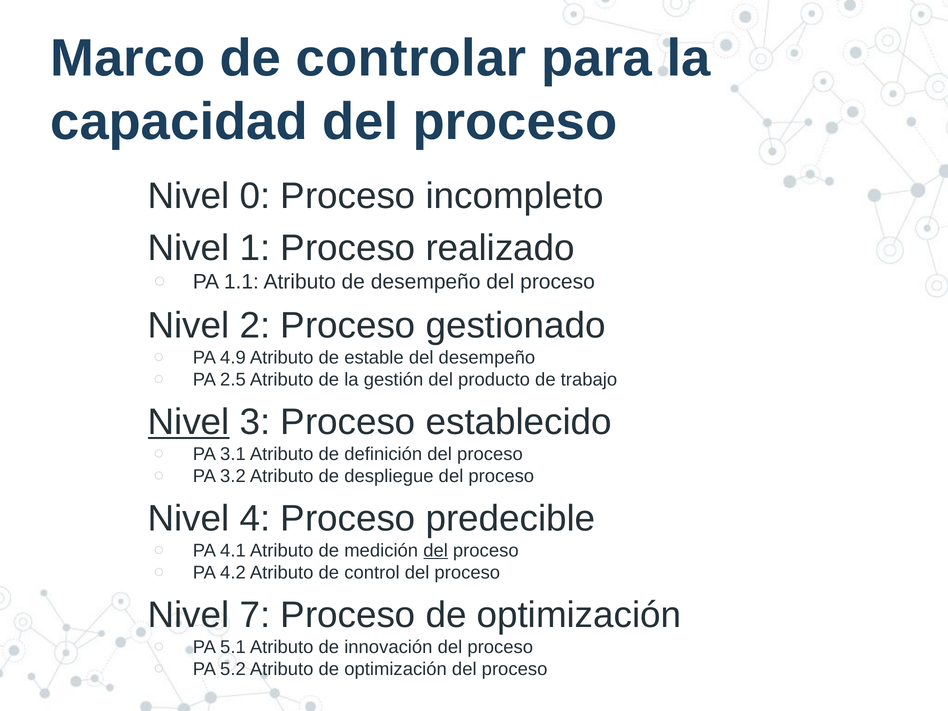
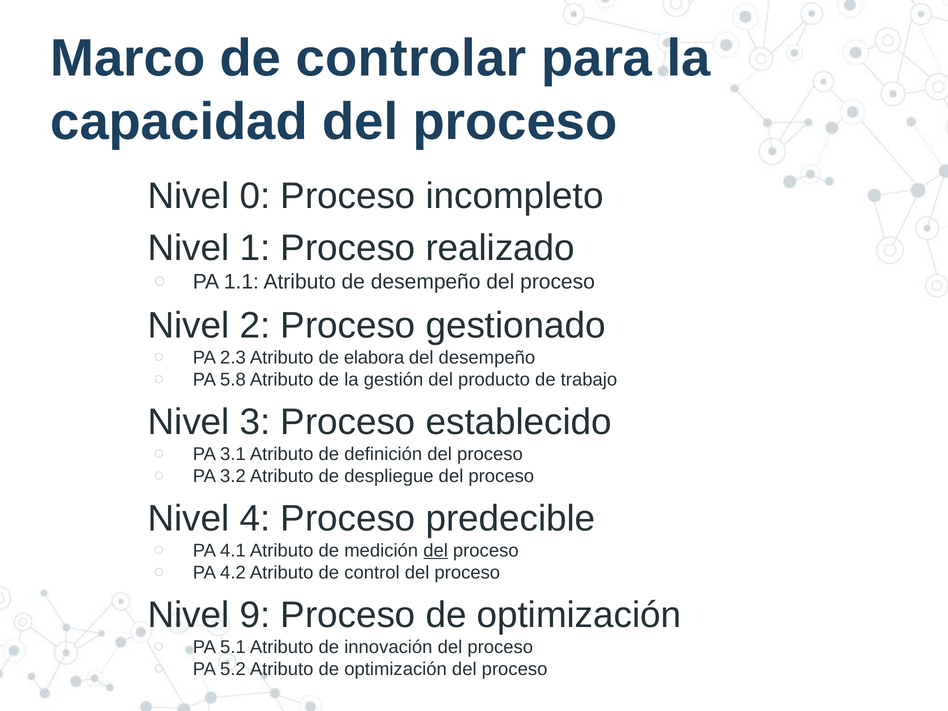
4.9: 4.9 -> 2.3 (233, 358)
estable: estable -> elabora (374, 358)
2.5: 2.5 -> 5.8 (233, 380)
Nivel underline: present -> none (189, 422)
7: 7 -> 9 (255, 615)
